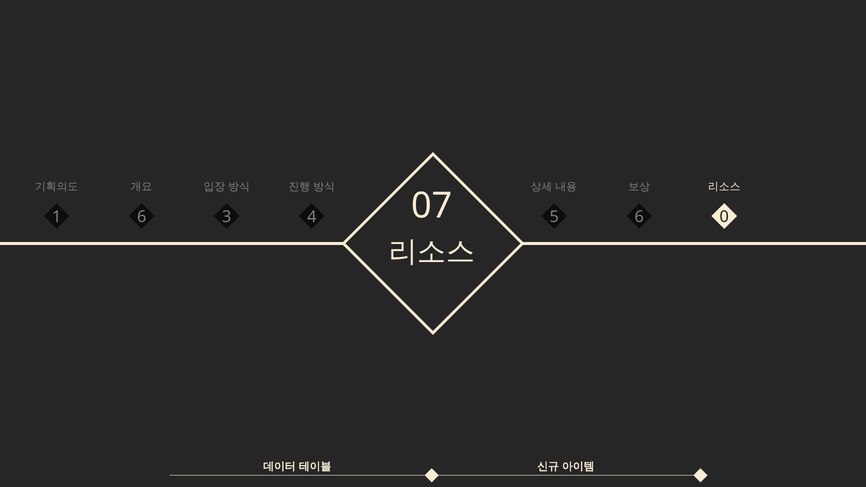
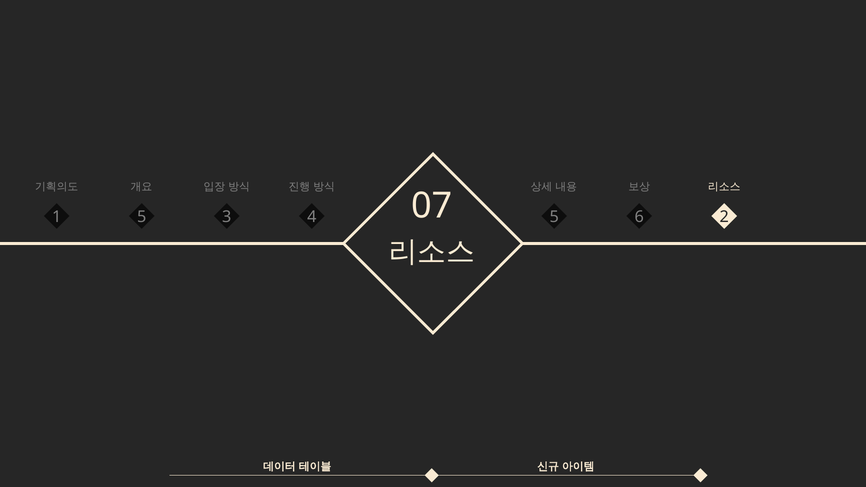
0: 0 -> 2 (724, 217)
1 6: 6 -> 5 (142, 217)
